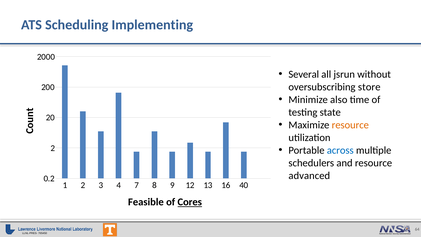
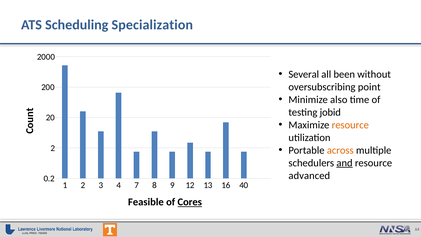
Implementing: Implementing -> Specialization (152, 25)
jsrun: jsrun -> been (344, 74)
store: store -> point (369, 87)
state: state -> jobid (330, 112)
across colour: blue -> orange (340, 150)
and underline: none -> present (345, 163)
